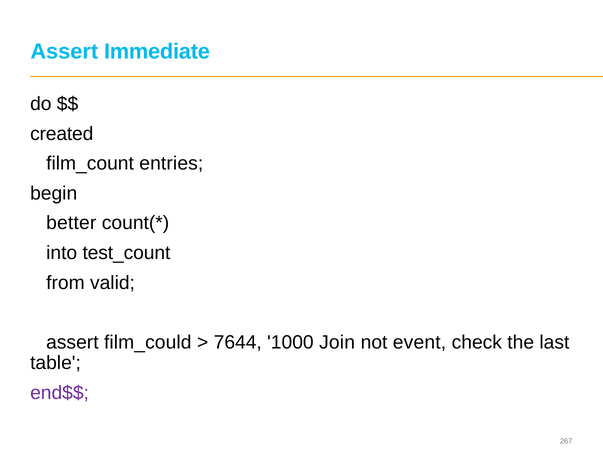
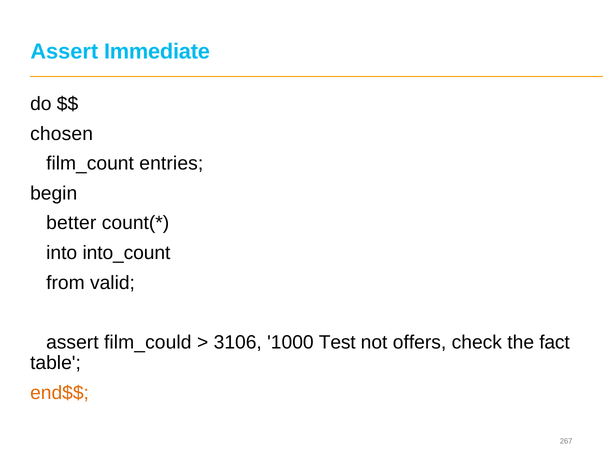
created: created -> chosen (62, 134)
test_count: test_count -> into_count (126, 253)
7644: 7644 -> 3106 (238, 343)
Join: Join -> Test (337, 343)
event: event -> offers (420, 343)
last: last -> fact (555, 343)
end$$ colour: purple -> orange (60, 393)
